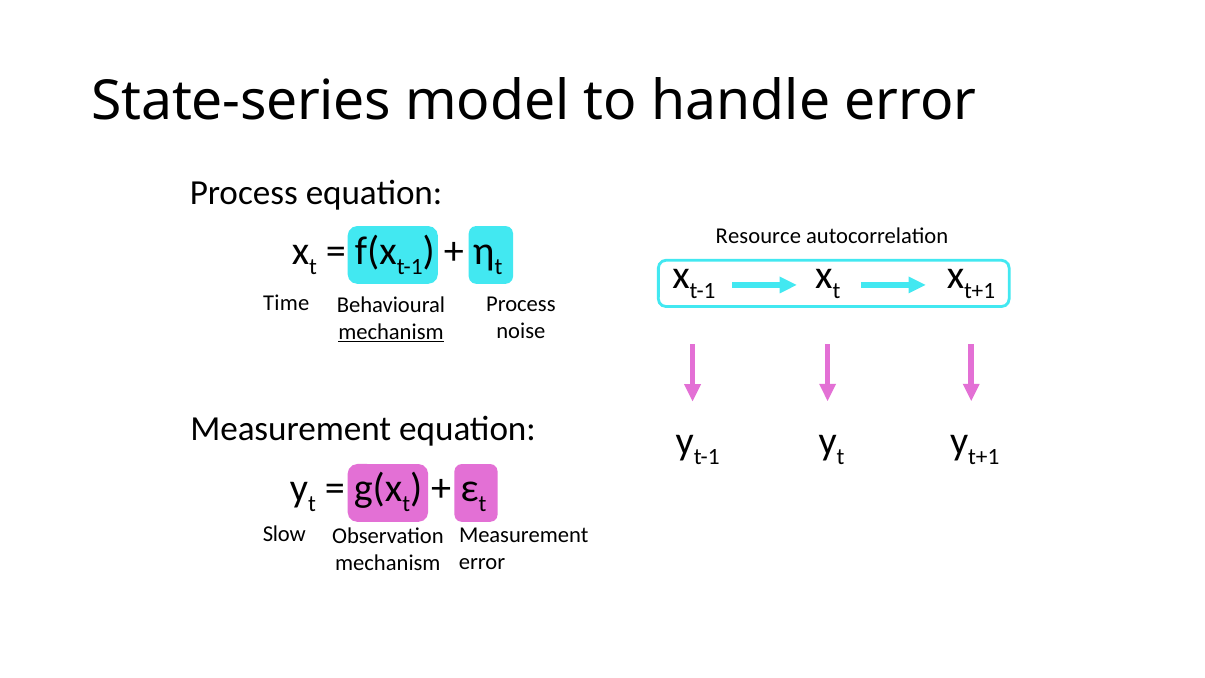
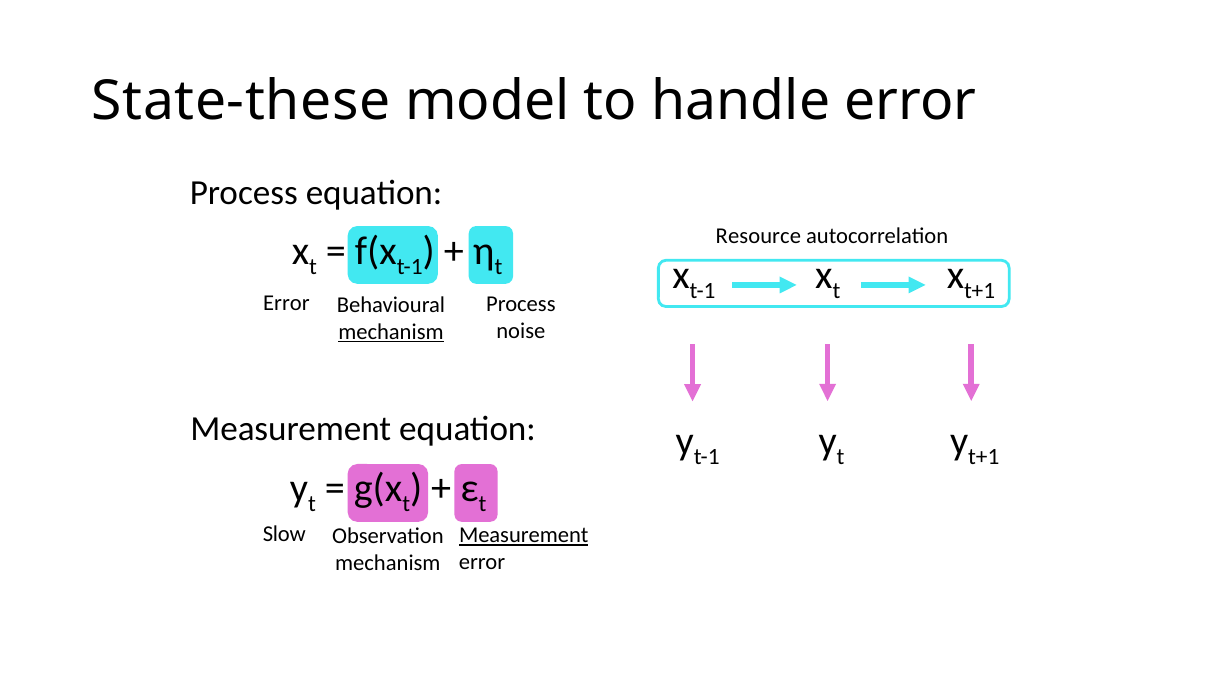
State-series: State-series -> State-these (241, 101)
Time: Time -> Error (286, 303)
Measurement underline: none -> present (524, 535)
